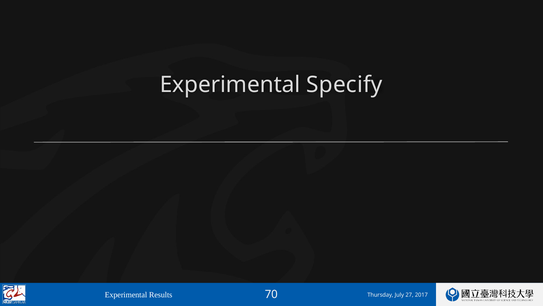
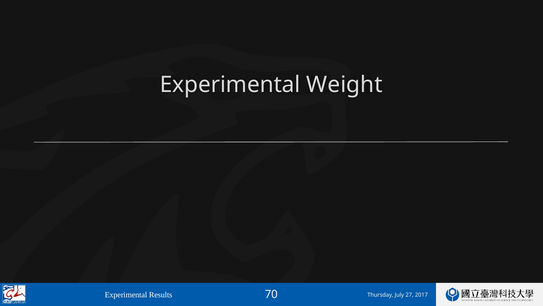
Specify: Specify -> Weight (344, 84)
